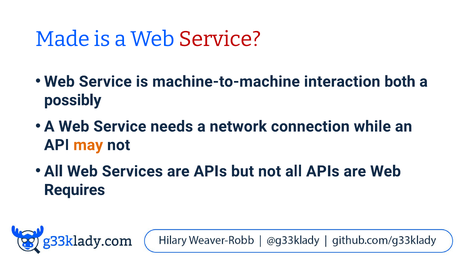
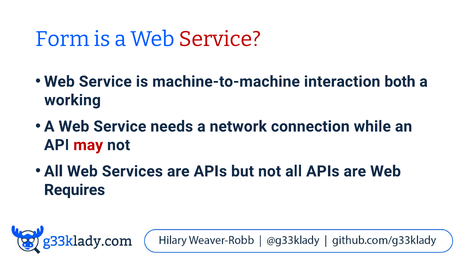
Made: Made -> Form (62, 39)
possibly: possibly -> working (73, 100)
may colour: orange -> red (88, 145)
